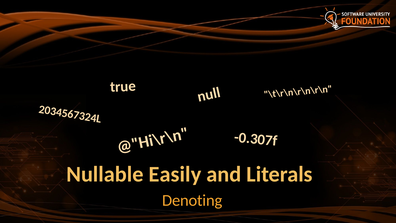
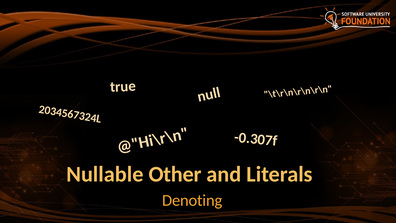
Easily: Easily -> Other (175, 174)
